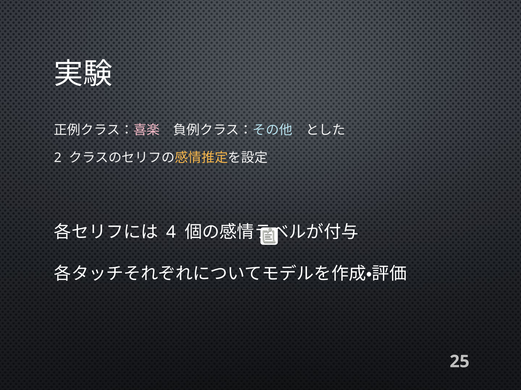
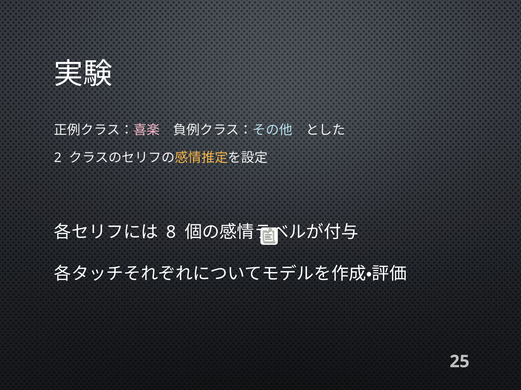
4: 4 -> 8 (171, 233)
